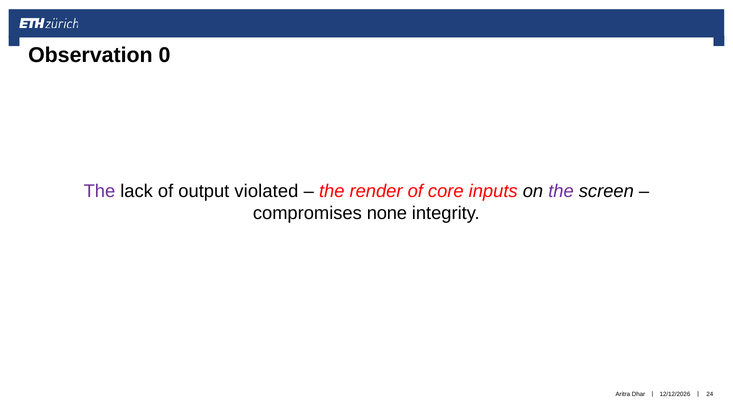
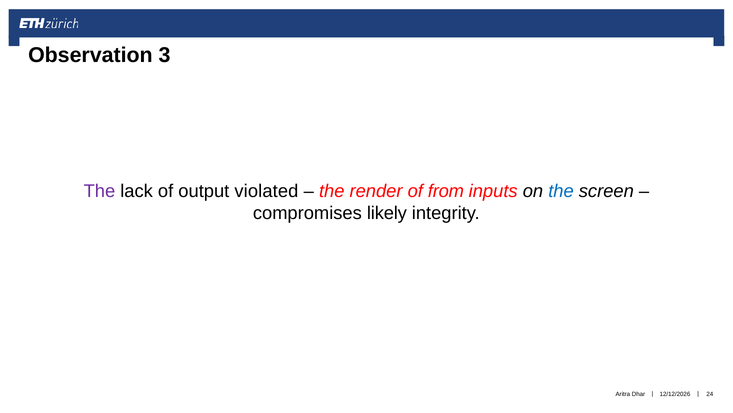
0: 0 -> 3 (164, 55)
core: core -> from (446, 191)
the colour: purple -> blue (561, 191)
none: none -> likely (387, 213)
